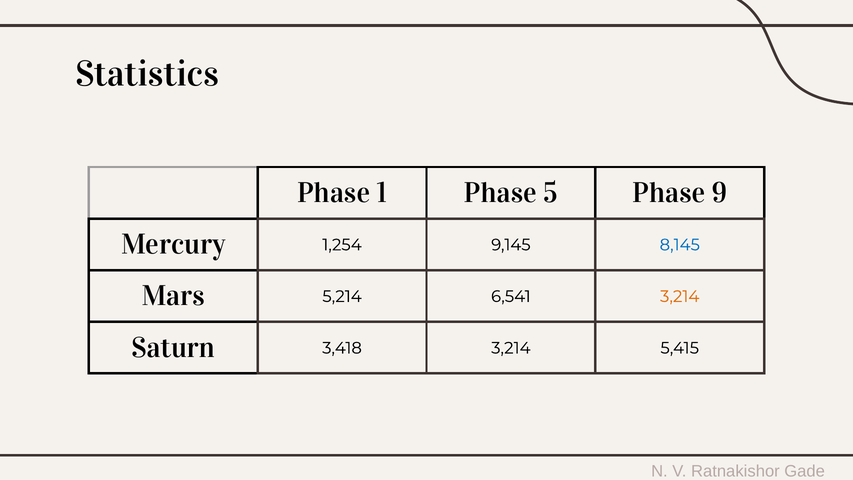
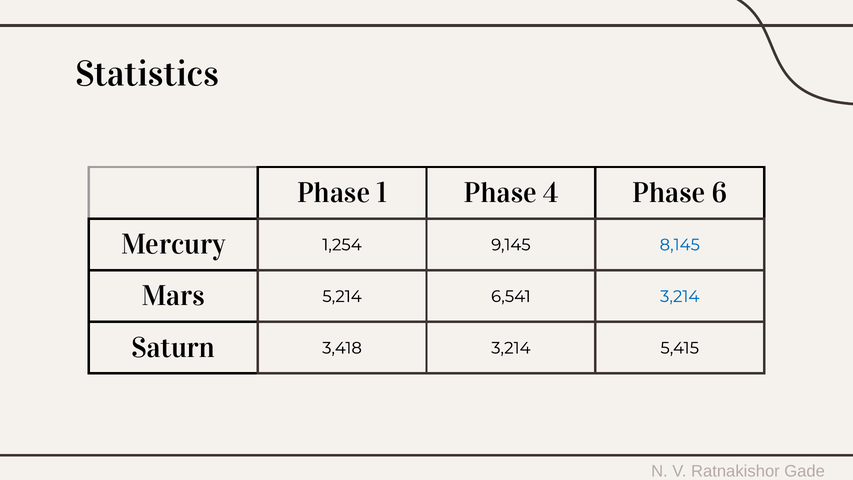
5: 5 -> 4 (551, 193)
9: 9 -> 6 (720, 193)
3,214 colour: orange -> blue (680, 296)
